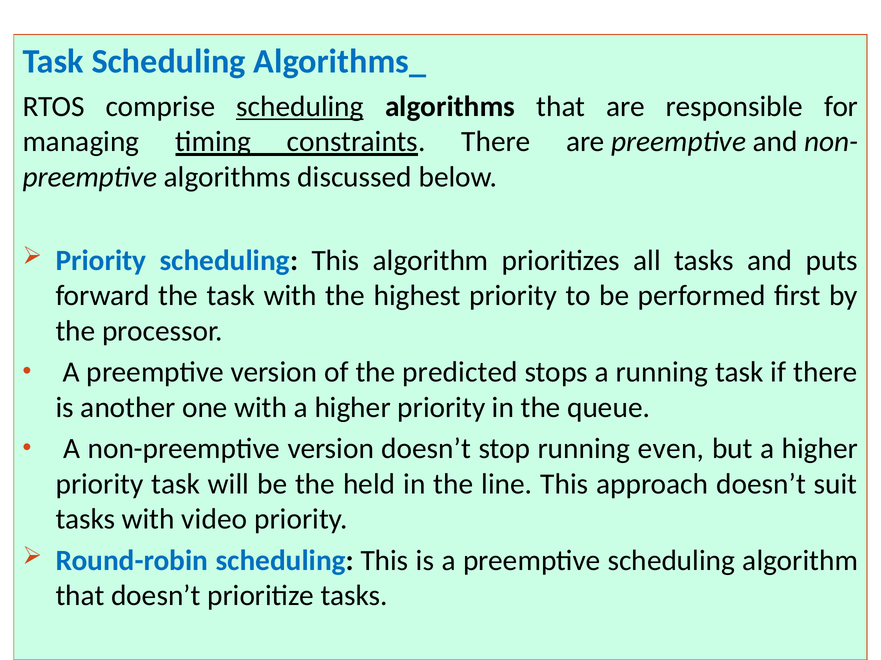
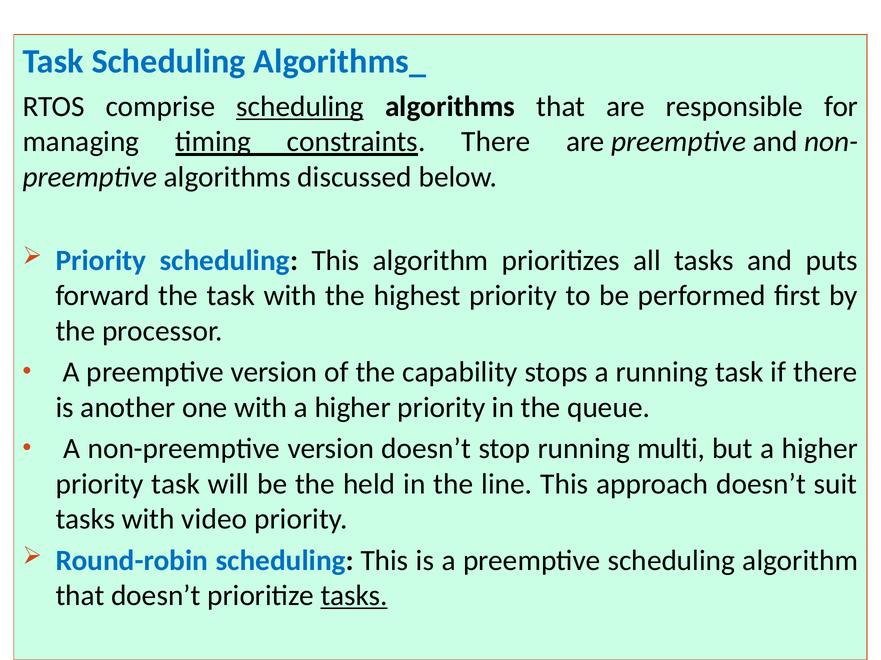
predicted: predicted -> capability (460, 373)
even: even -> multi (671, 449)
tasks underline: none -> present (354, 596)
